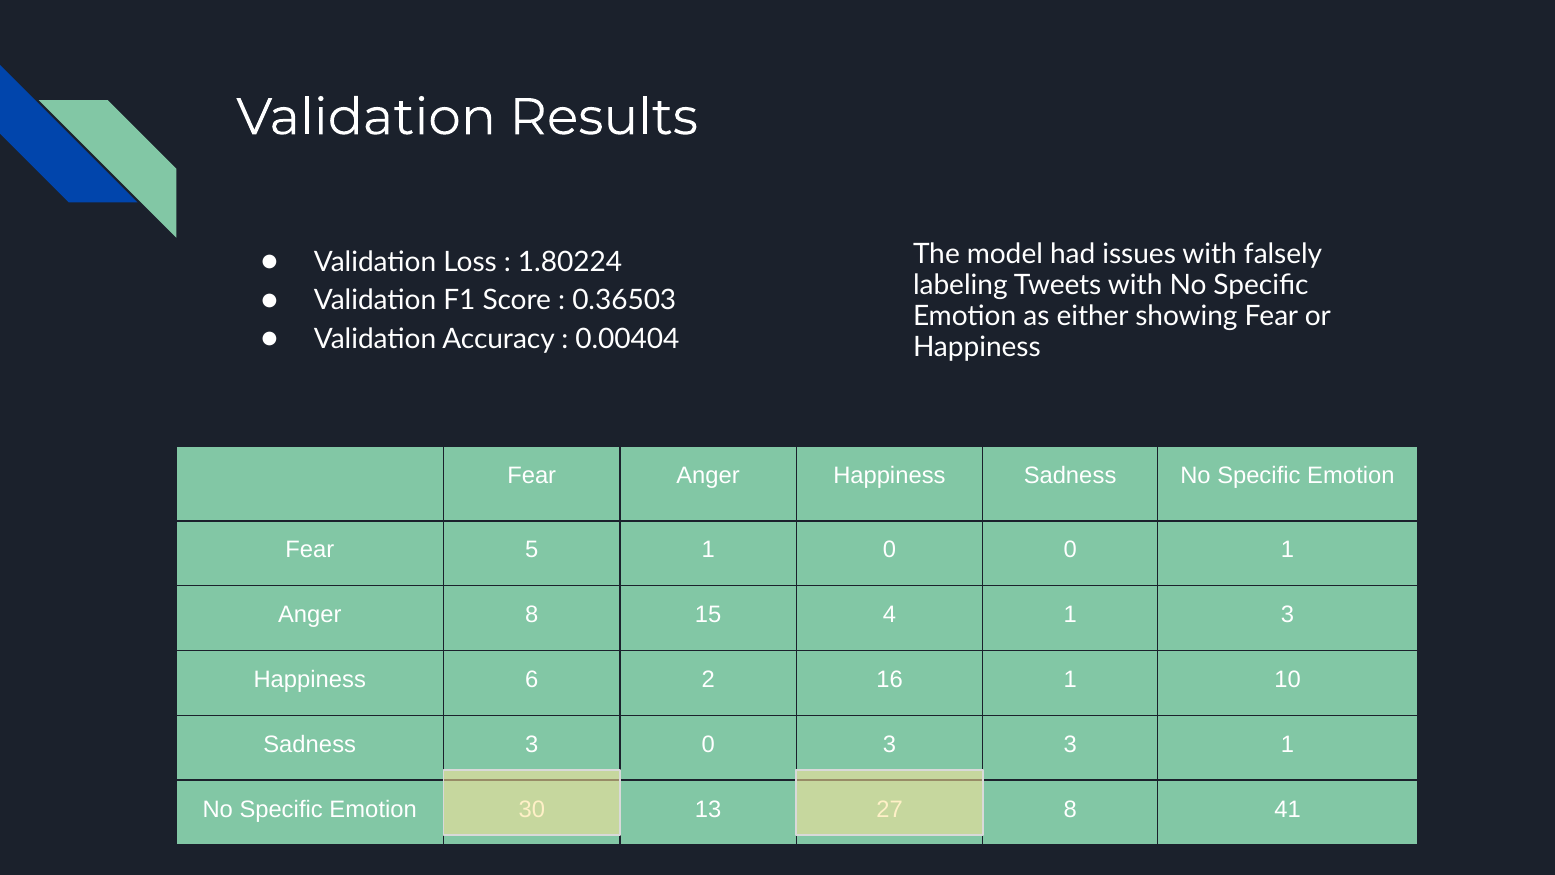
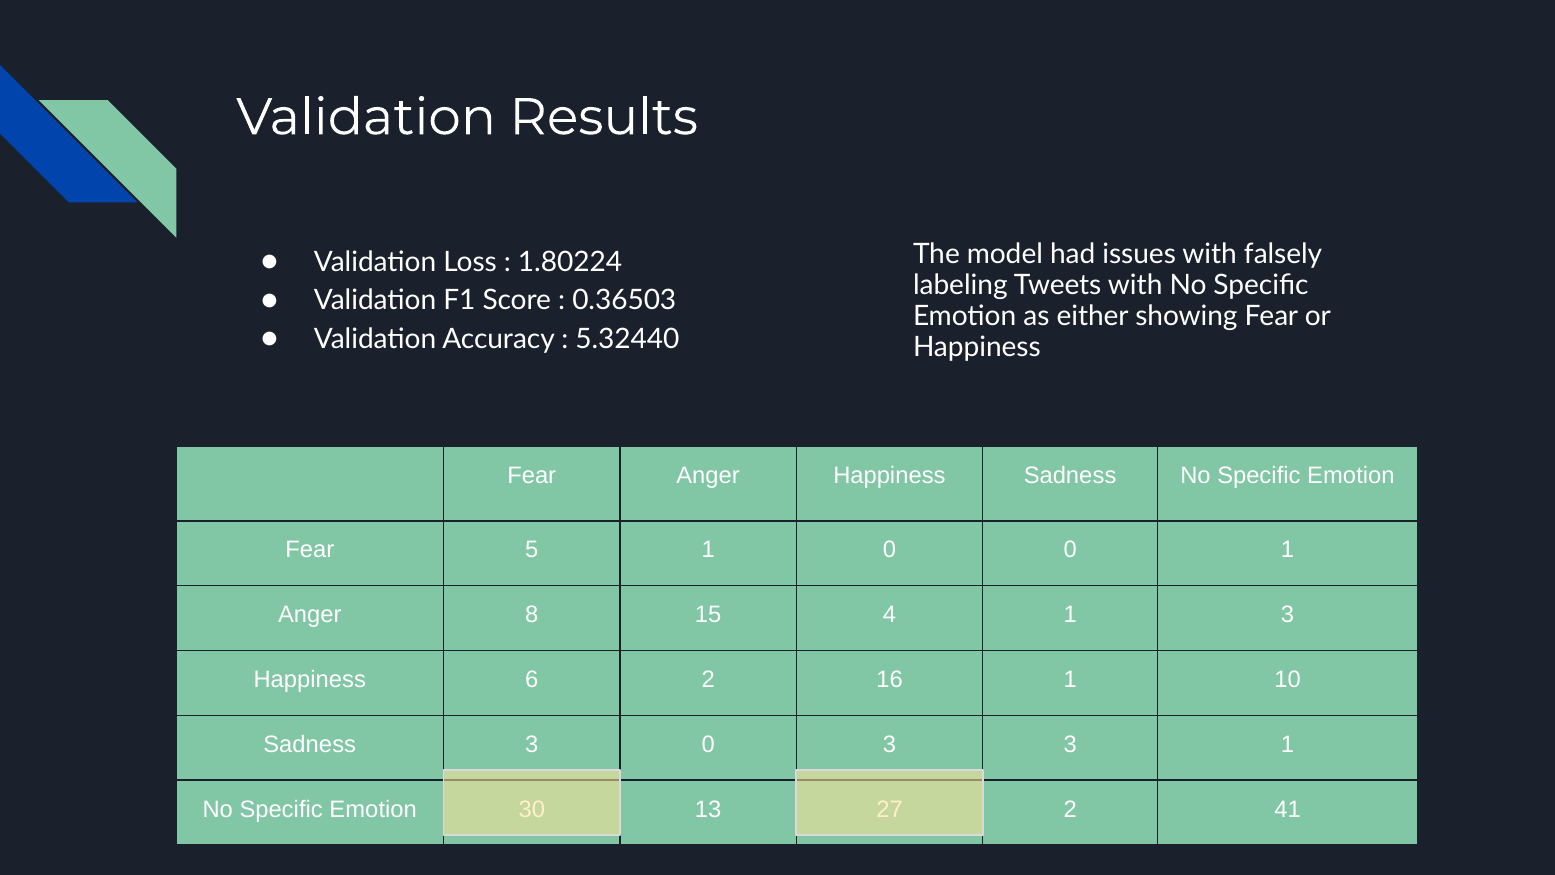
0.00404: 0.00404 -> 5.32440 (627, 339)
8: 8 -> 2 (1070, 809)
